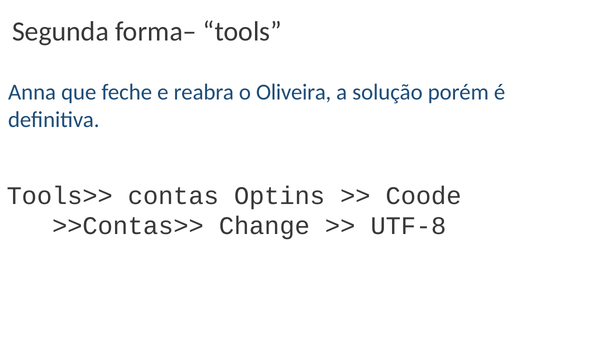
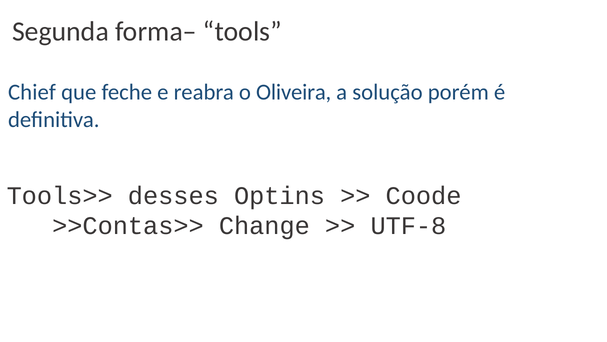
Anna: Anna -> Chief (32, 92)
contas: contas -> desses (173, 195)
